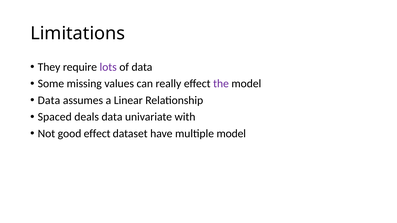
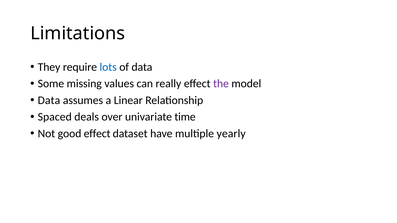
lots colour: purple -> blue (108, 67)
deals data: data -> over (112, 117)
with: with -> time (185, 117)
multiple model: model -> yearly (231, 134)
